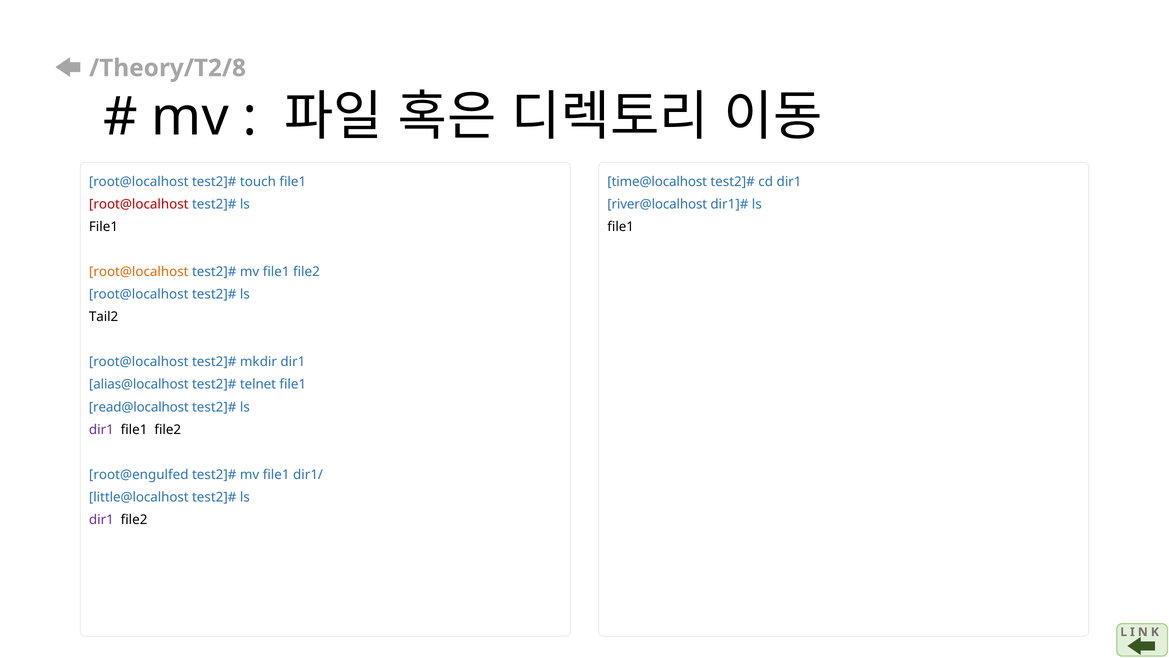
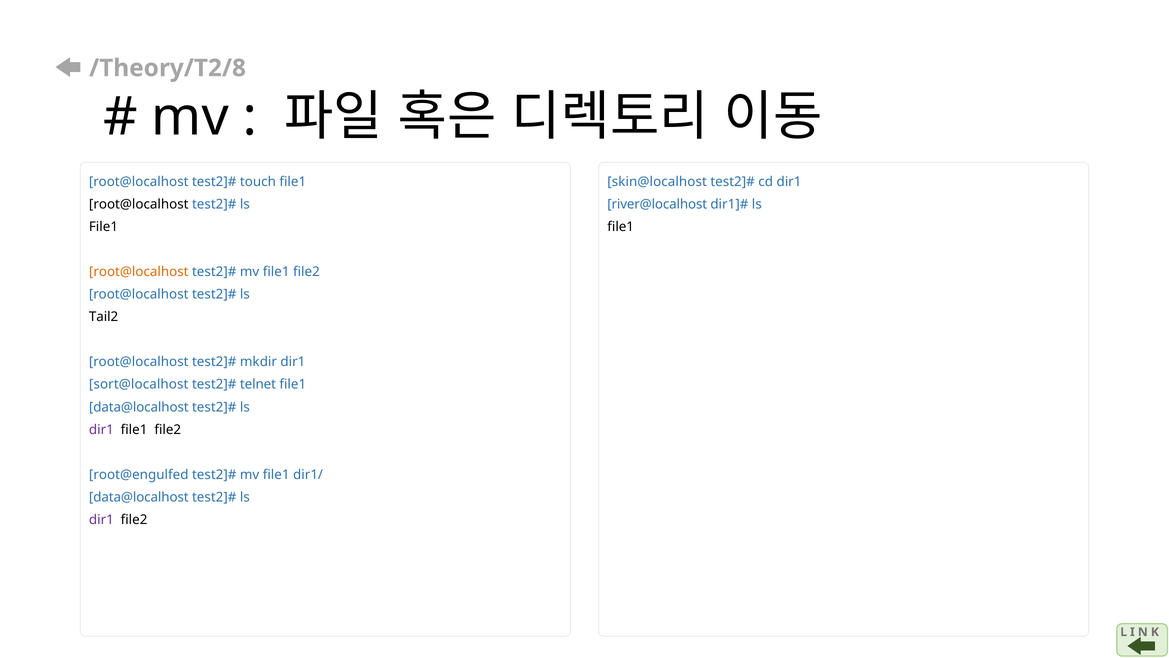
time@localhost: time@localhost -> skin@localhost (657, 182)
root@localhost colour: red -> black (139, 204)
alias@localhost: alias@localhost -> sort@localhost (139, 384)
read@localhost: read@localhost -> data@localhost (139, 407)
little@localhost: little@localhost -> data@localhost (139, 497)
